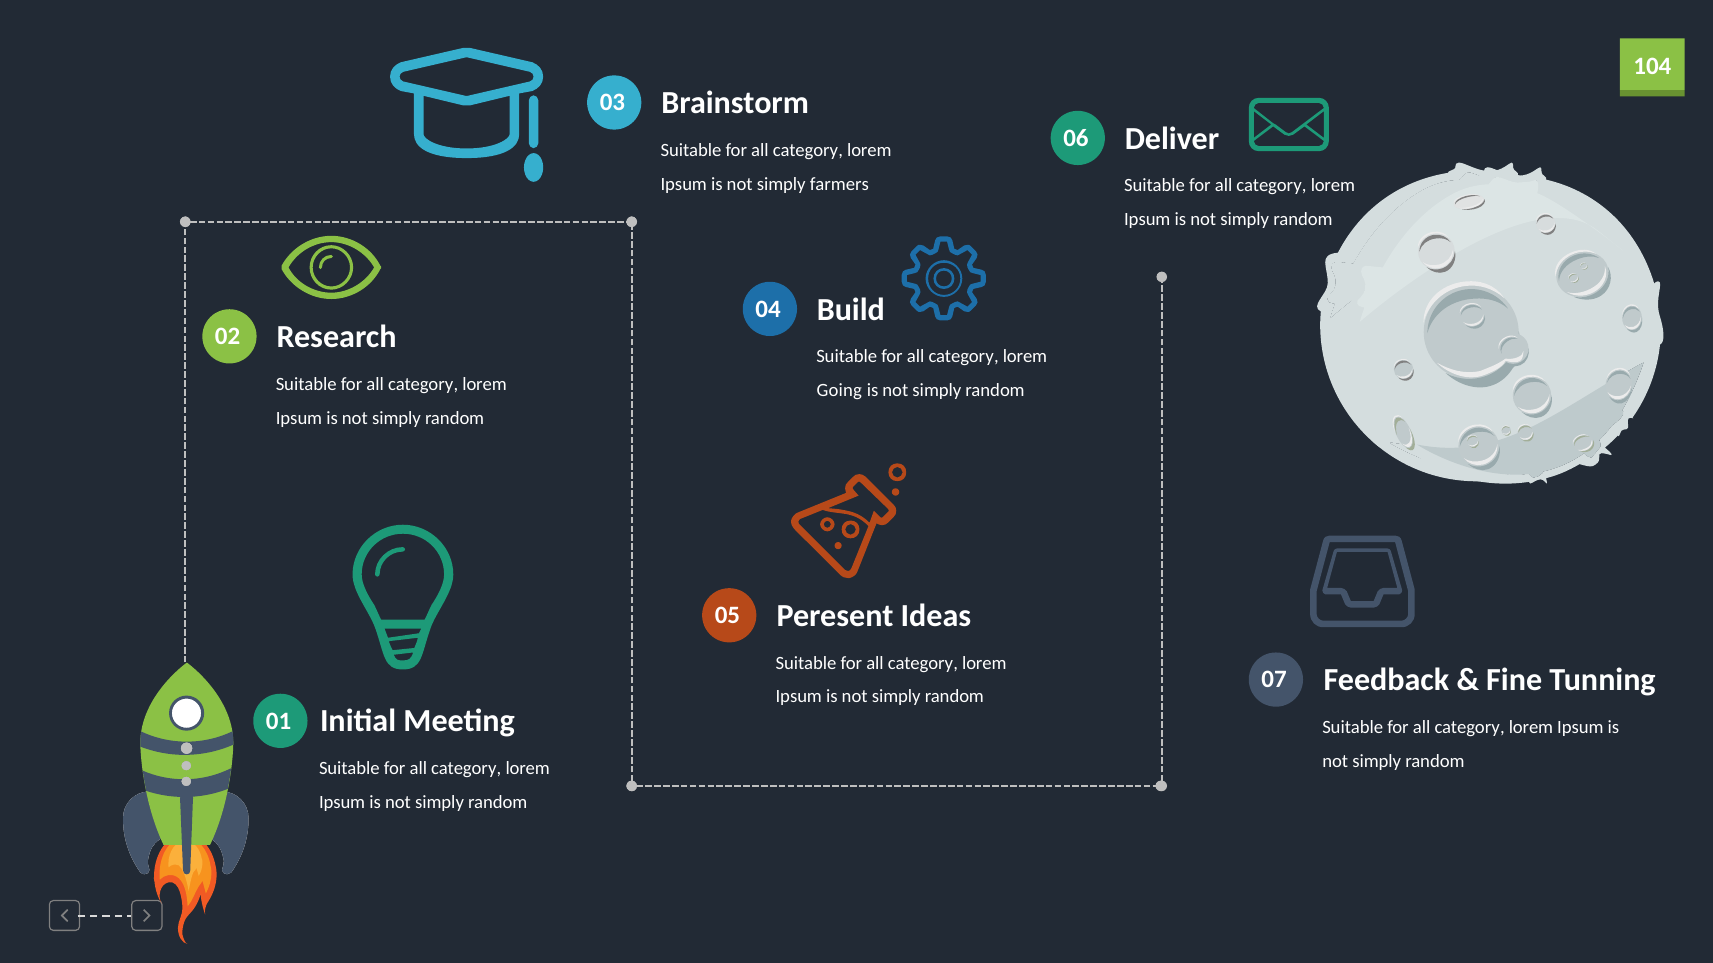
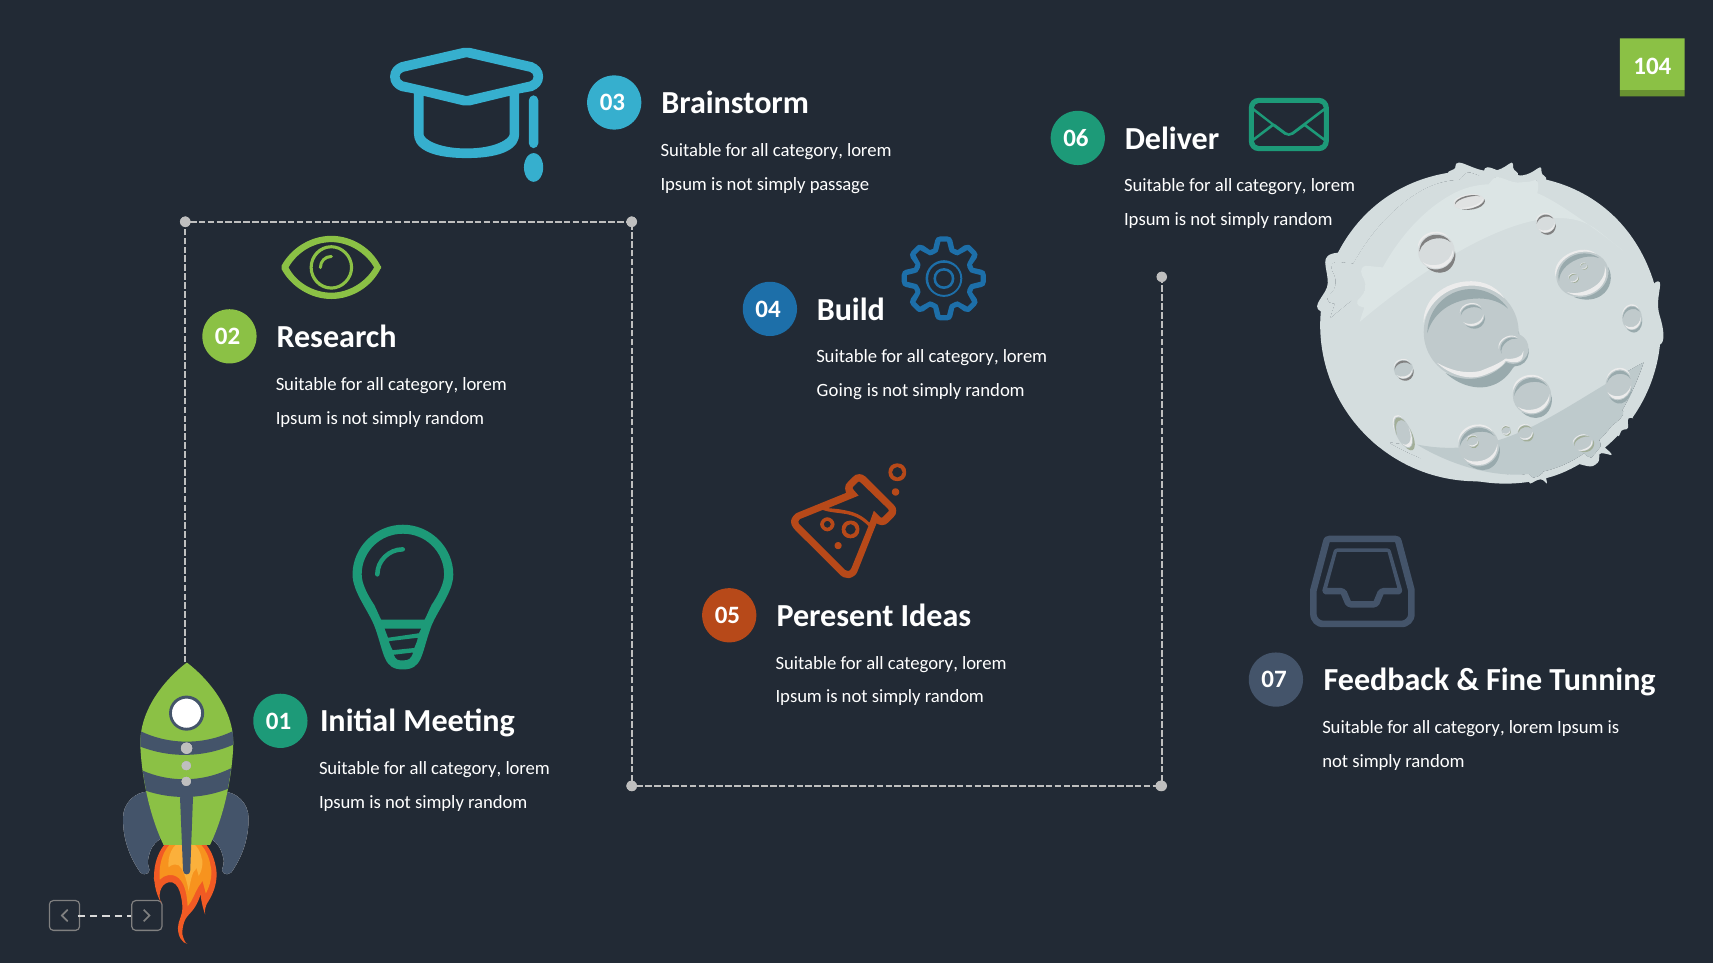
farmers: farmers -> passage (839, 184)
